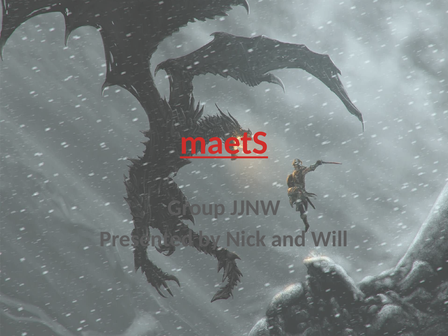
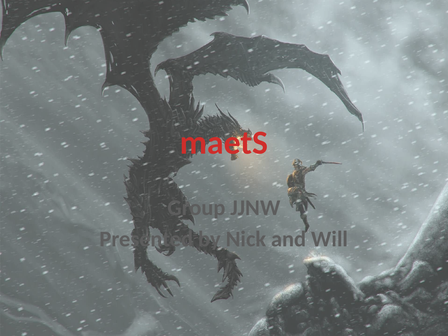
maetS underline: present -> none (224, 143)
